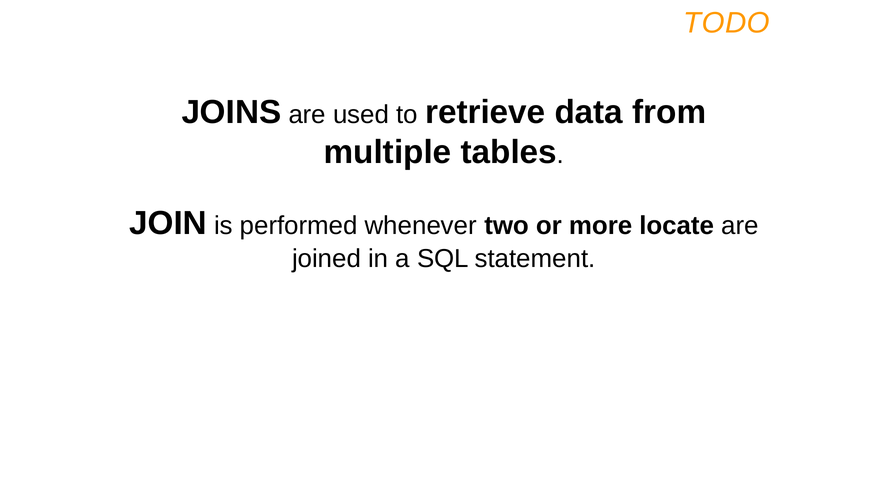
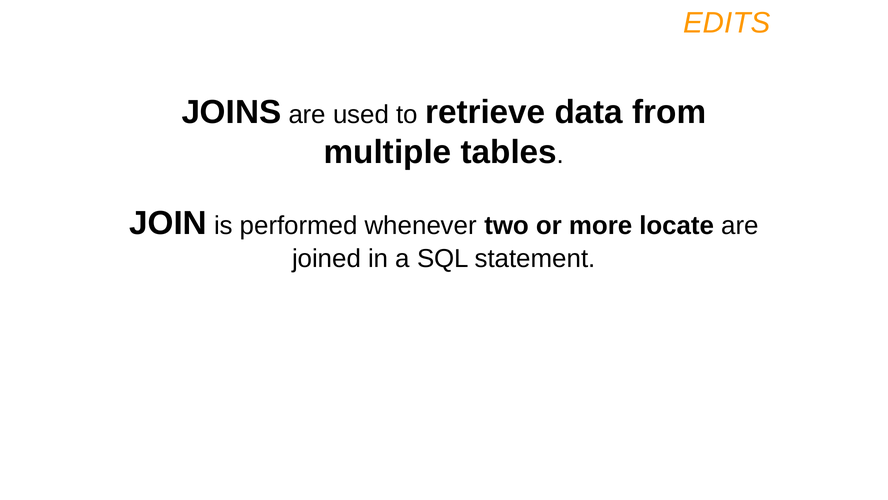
TODO: TODO -> EDITS (727, 23)
